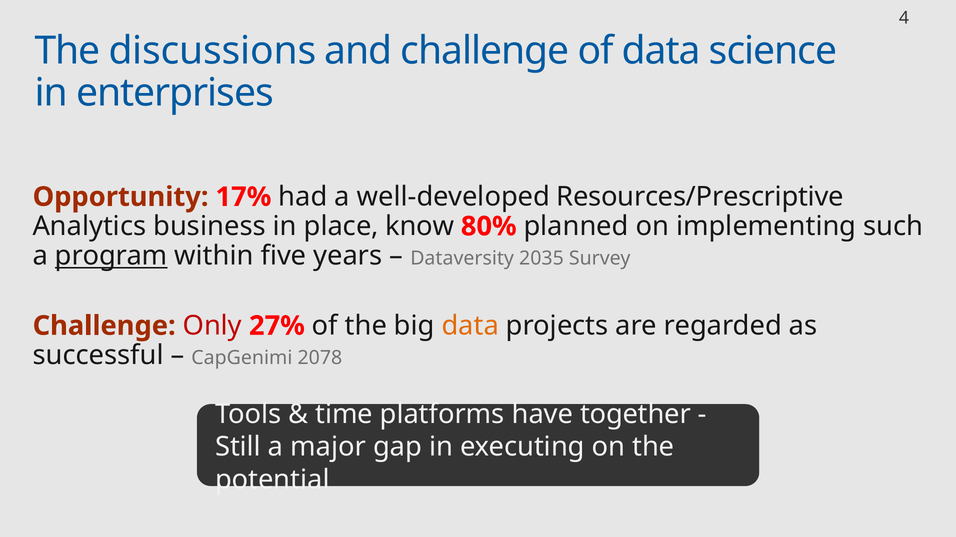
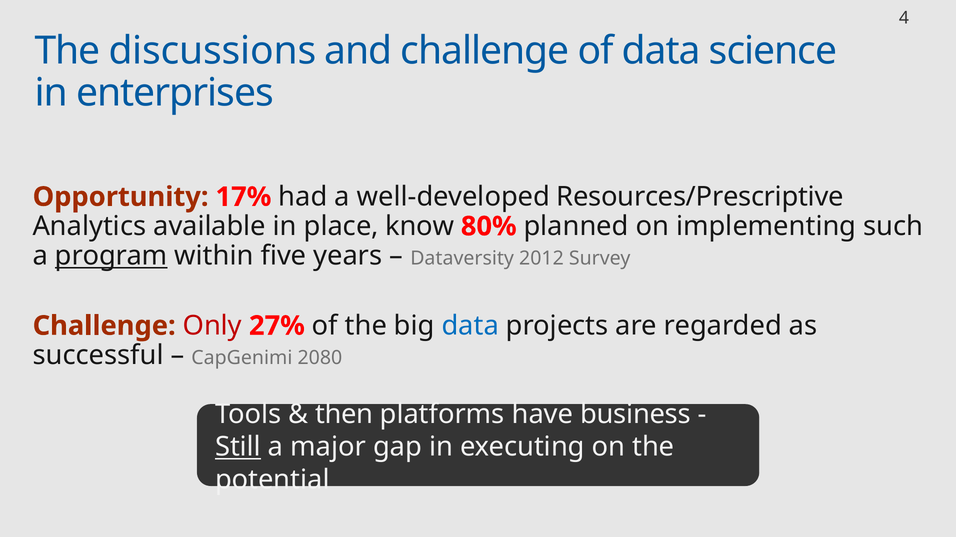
business: business -> available (210, 227)
2035: 2035 -> 2012 (541, 259)
data colour: orange -> blue (470, 326)
2078: 2078 -> 2080 (320, 358)
time: time -> then (344, 415)
together: together -> business (636, 415)
Still underline: none -> present (238, 448)
